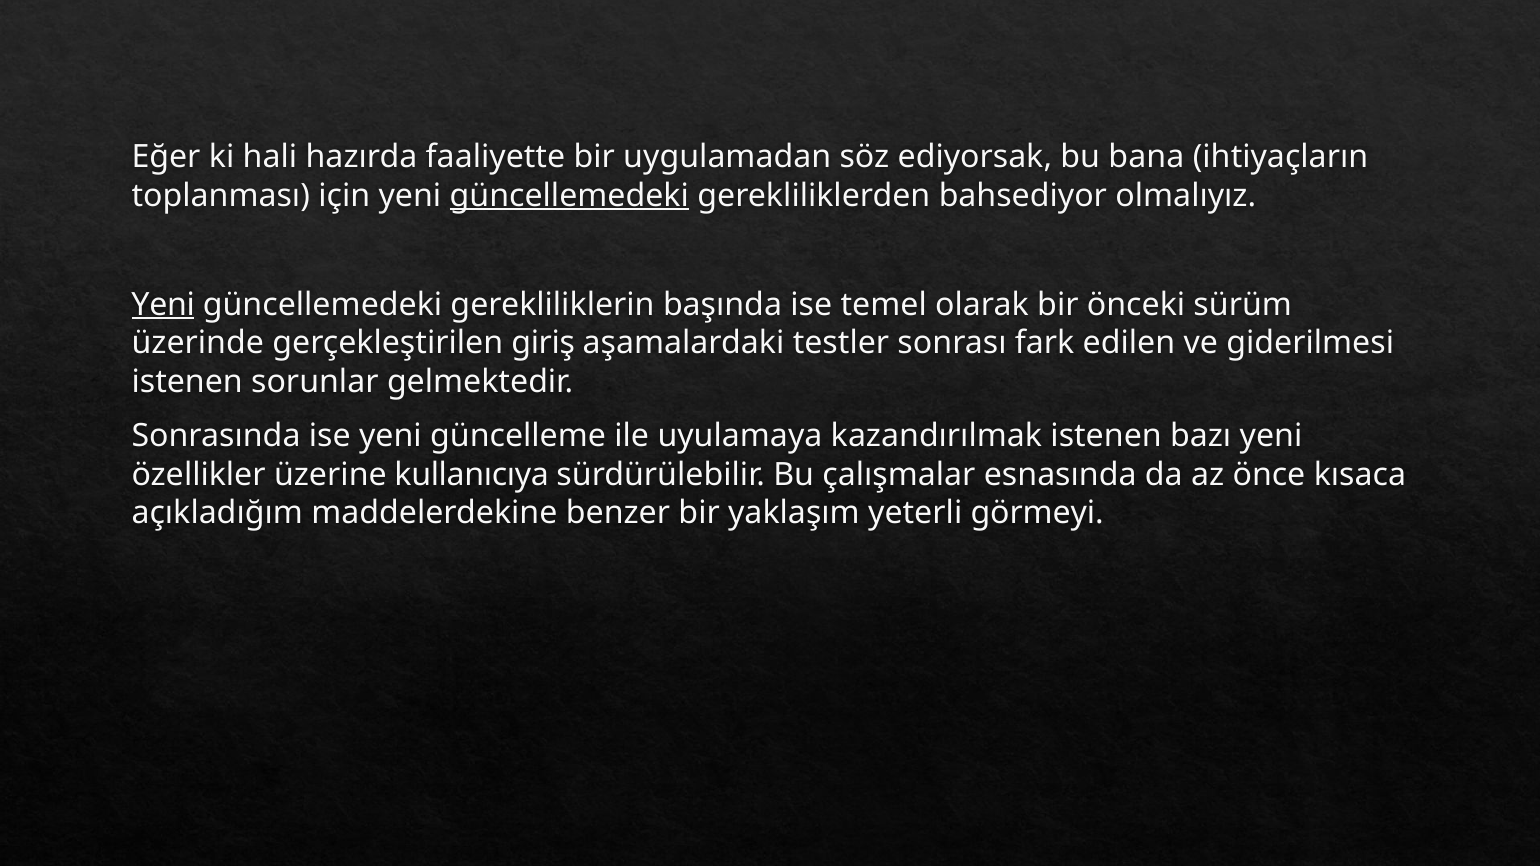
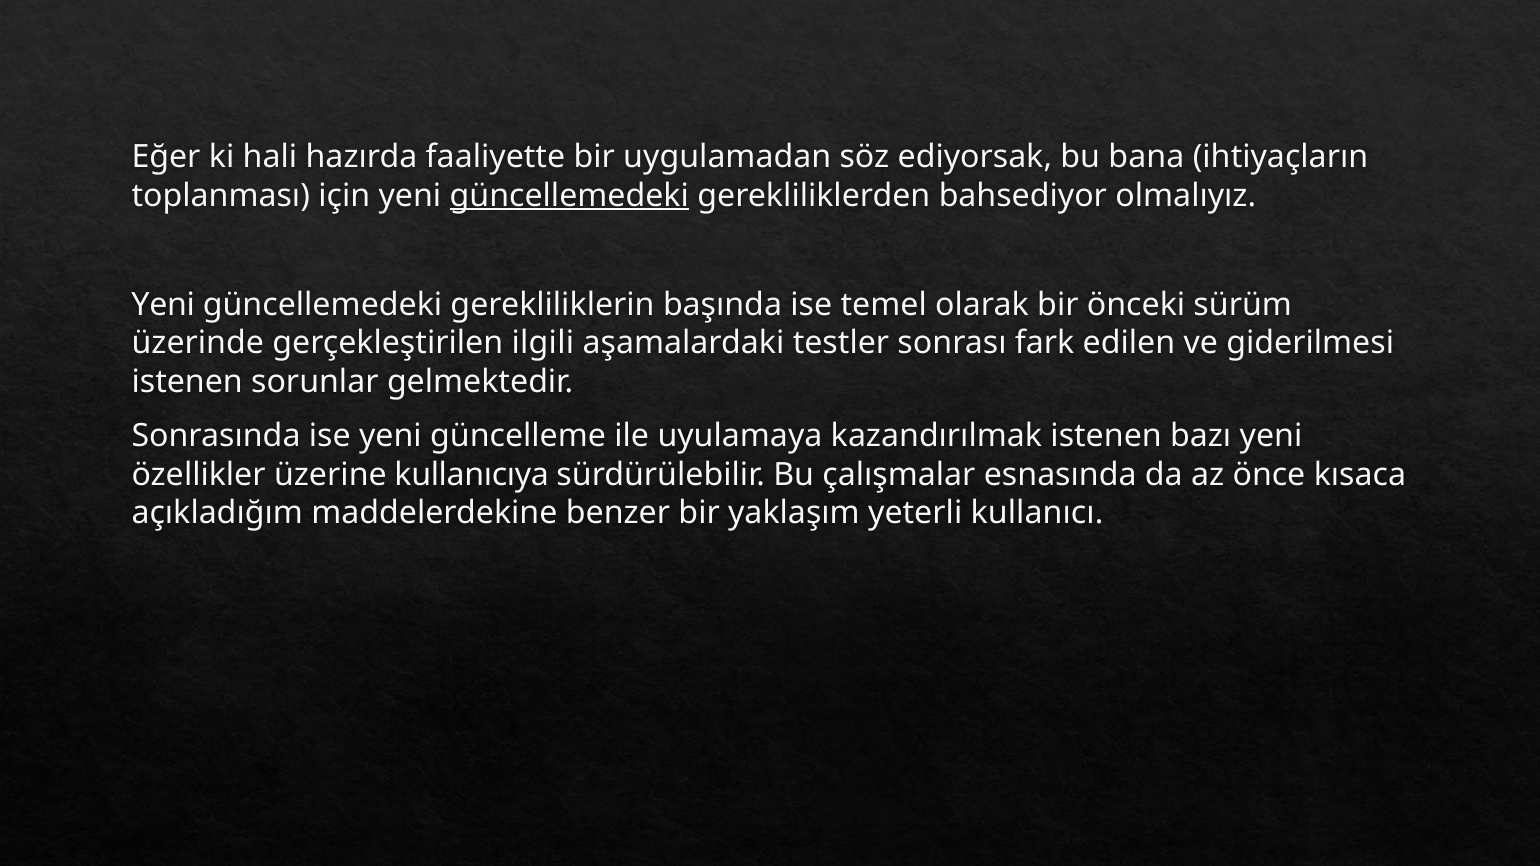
Yeni underline: present -> none (163, 305)
giriş: giriş -> ilgili (543, 343)
görmeyi: görmeyi -> kullanıcı (1037, 513)
